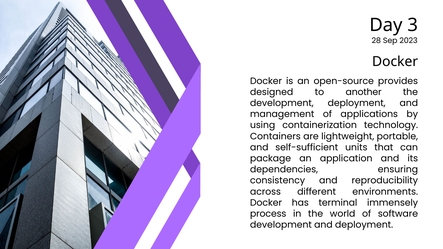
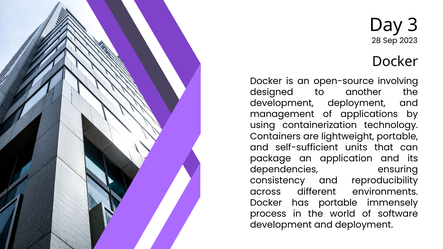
provides: provides -> involving (398, 81)
has terminal: terminal -> portable (338, 203)
